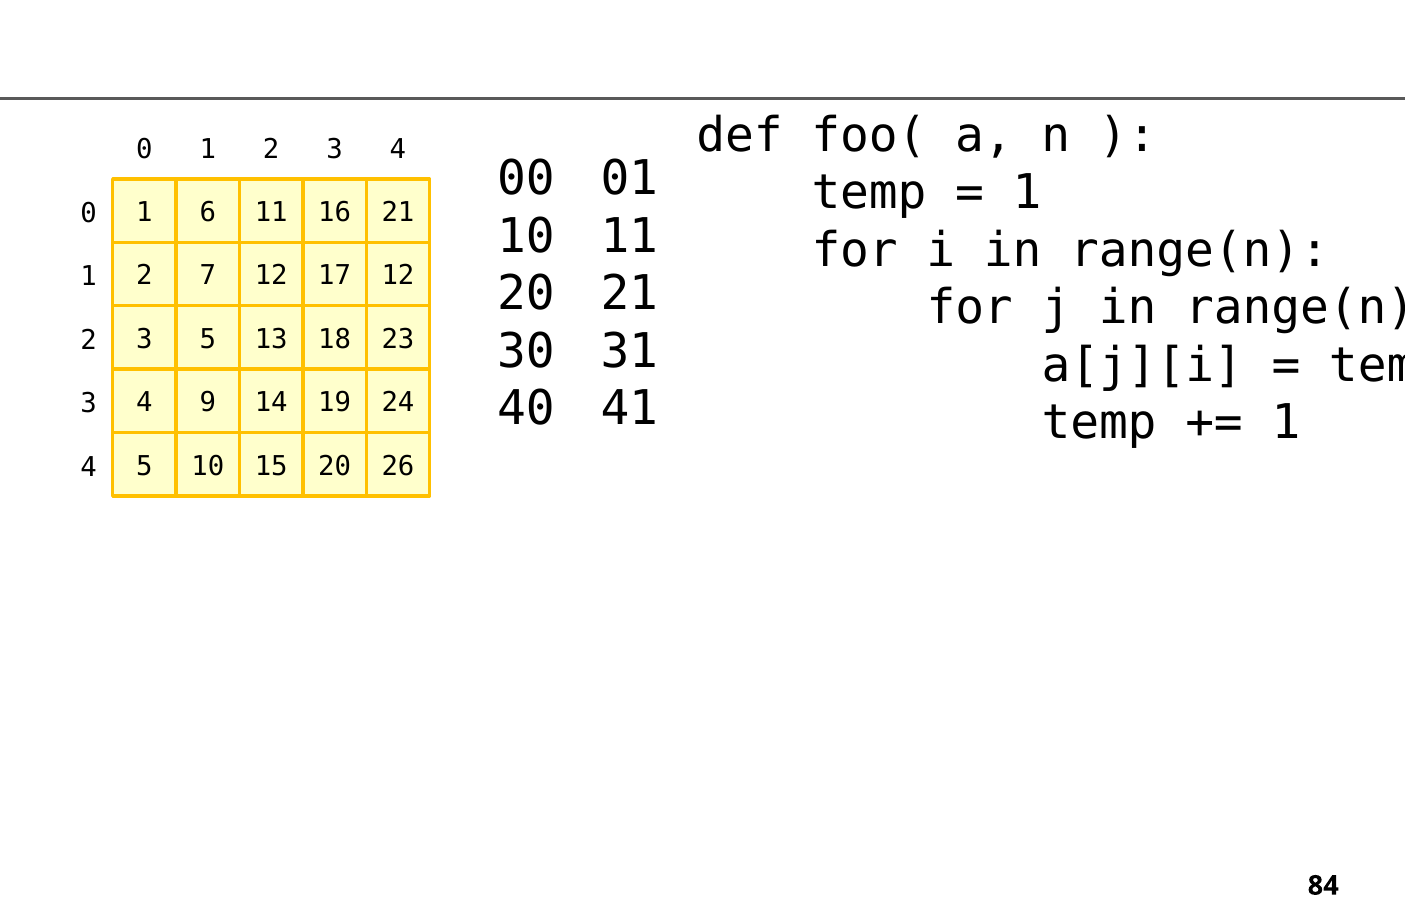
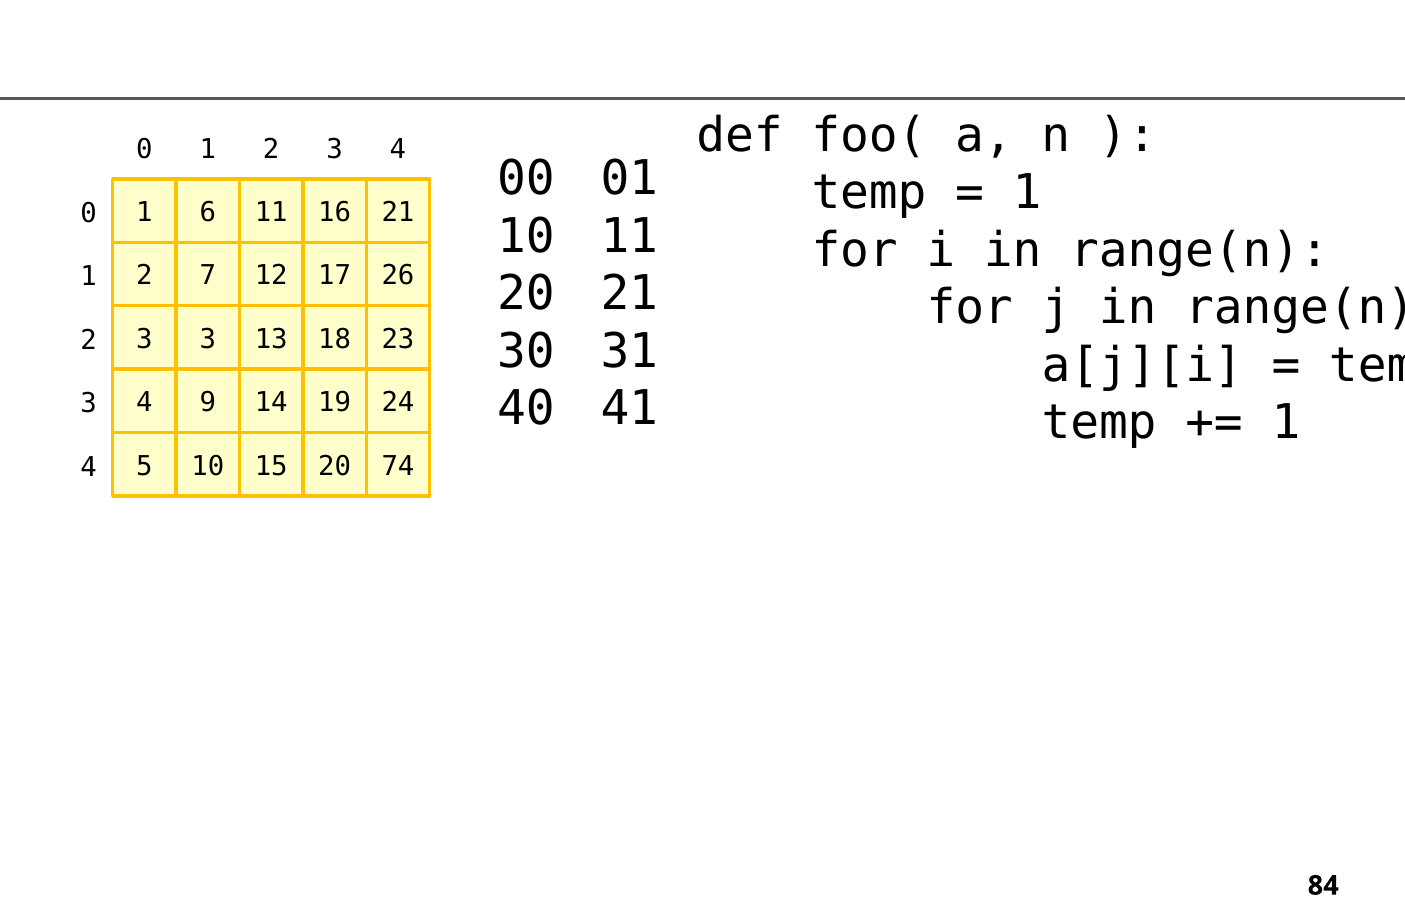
17 12: 12 -> 26 (398, 276)
3 5: 5 -> 3 (208, 339)
26: 26 -> 74 (398, 466)
